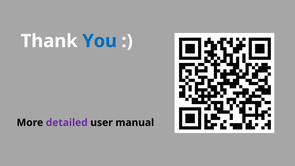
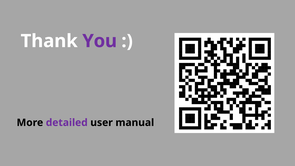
You colour: blue -> purple (100, 41)
